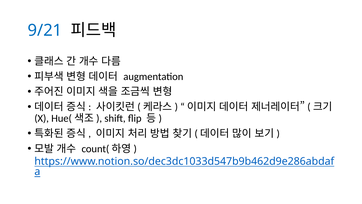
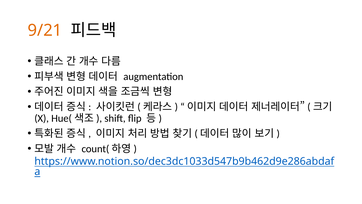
9/21 colour: blue -> orange (45, 30)
